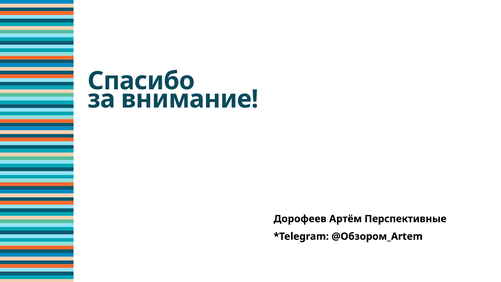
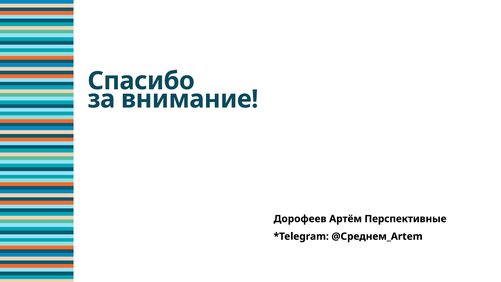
@Обзором_Artem: @Обзором_Artem -> @Среднем_Artem (377, 236)
